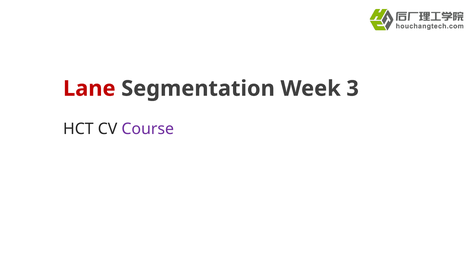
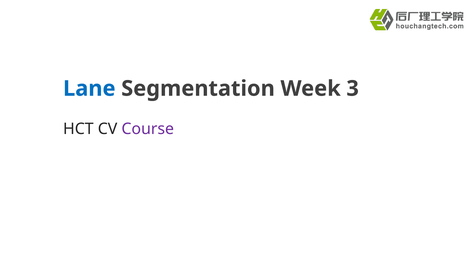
Lane colour: red -> blue (89, 88)
